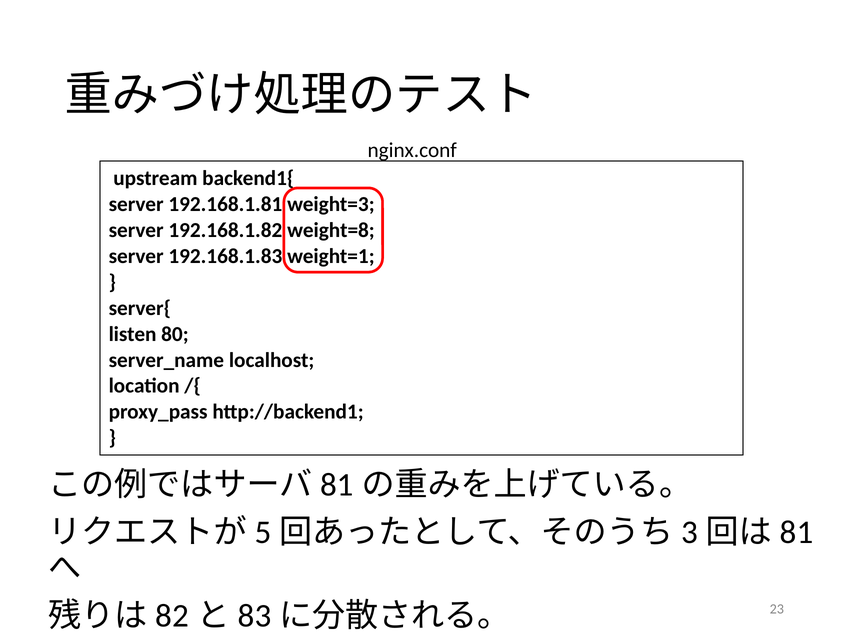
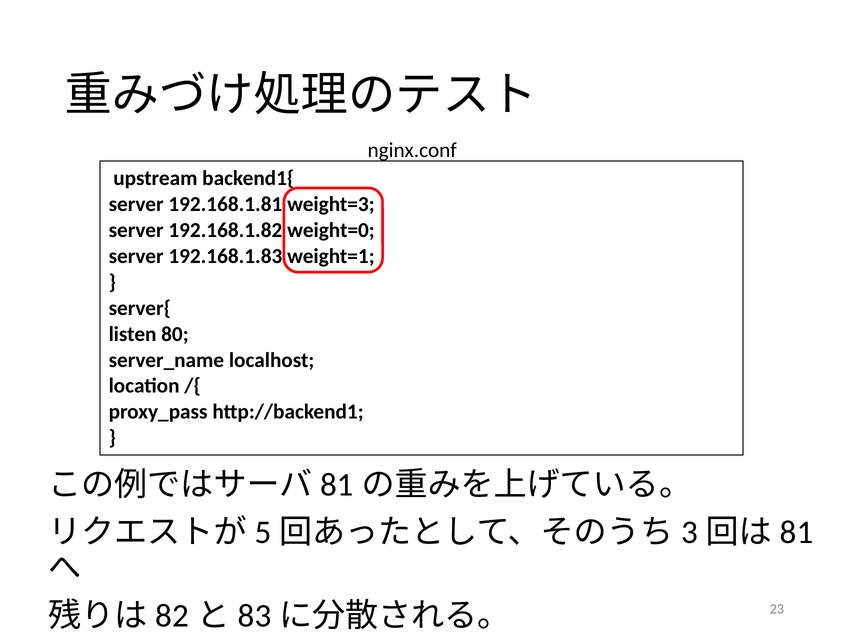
weight=8: weight=8 -> weight=0 (331, 230)
